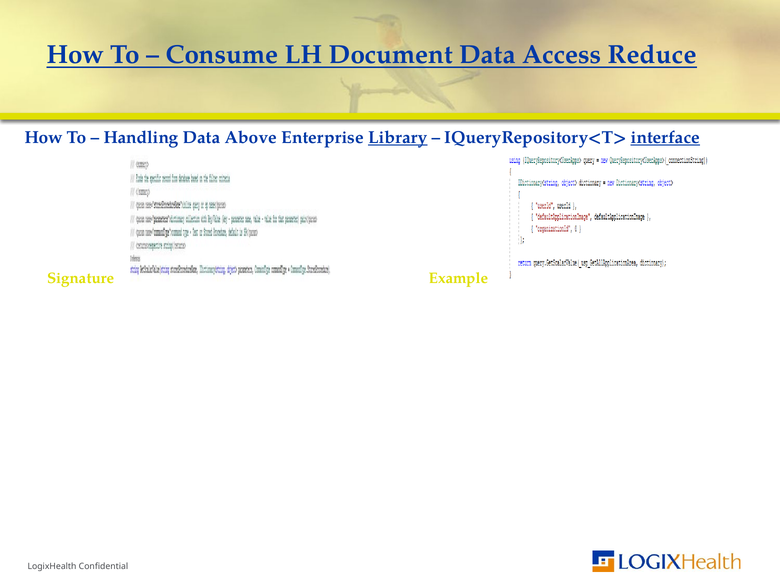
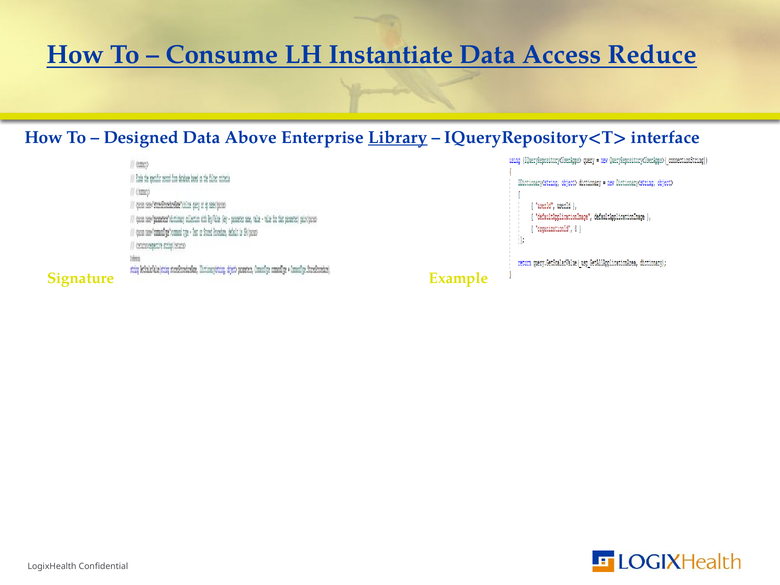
Document: Document -> Instantiate (391, 55)
Handling: Handling -> Designed (141, 138)
interface underline: present -> none (665, 138)
